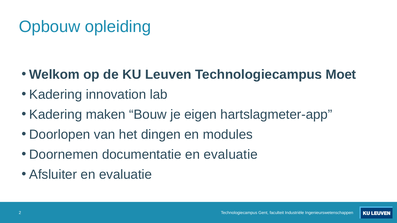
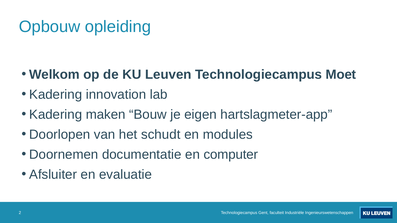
dingen: dingen -> schudt (161, 135)
documentatie en evaluatie: evaluatie -> computer (231, 155)
